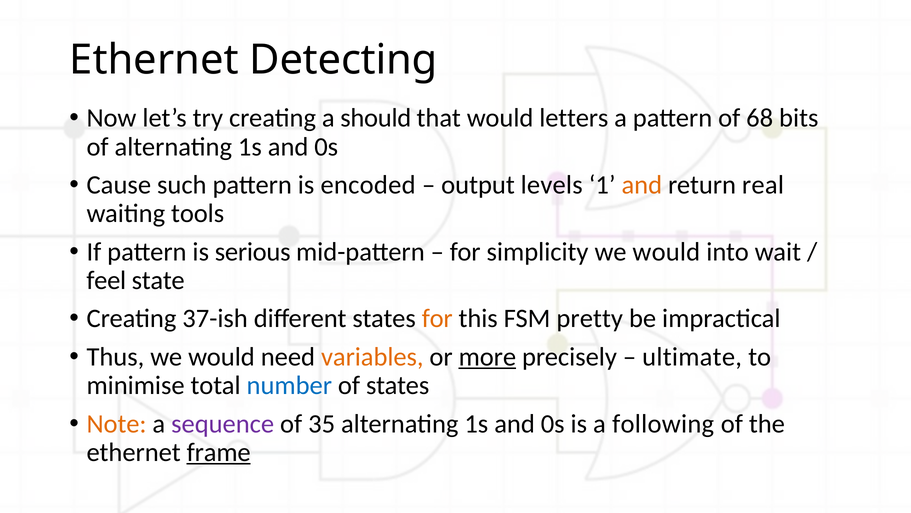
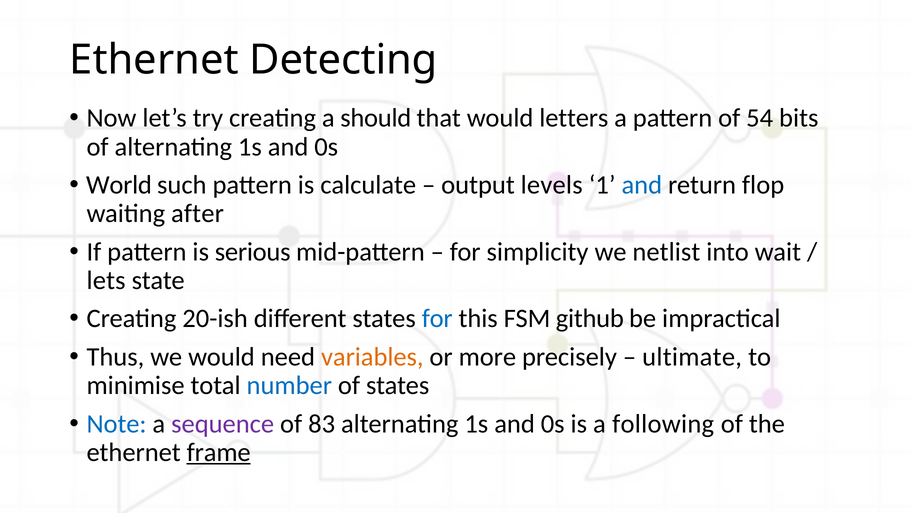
68: 68 -> 54 (760, 118)
Cause: Cause -> World (119, 185)
encoded: encoded -> calculate (368, 185)
and colour: orange -> blue (642, 185)
real: real -> flop (763, 185)
tools: tools -> after (197, 213)
simplicity we would: would -> netlist (666, 252)
feel: feel -> lets (106, 280)
37-ish: 37-ish -> 20-ish (215, 318)
for colour: orange -> blue (437, 318)
pretty: pretty -> github (590, 318)
more underline: present -> none (487, 356)
Note colour: orange -> blue (117, 423)
35: 35 -> 83 (322, 423)
